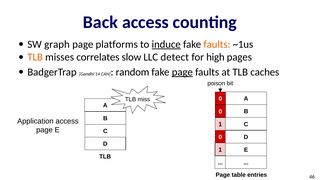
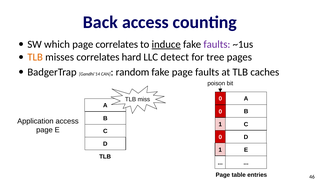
graph: graph -> which (57, 44)
page platforms: platforms -> correlates (117, 44)
faults colour: orange -> purple (217, 44)
slow: slow -> hard (131, 57)
high: high -> tree (215, 57)
page underline: present -> none (182, 72)
